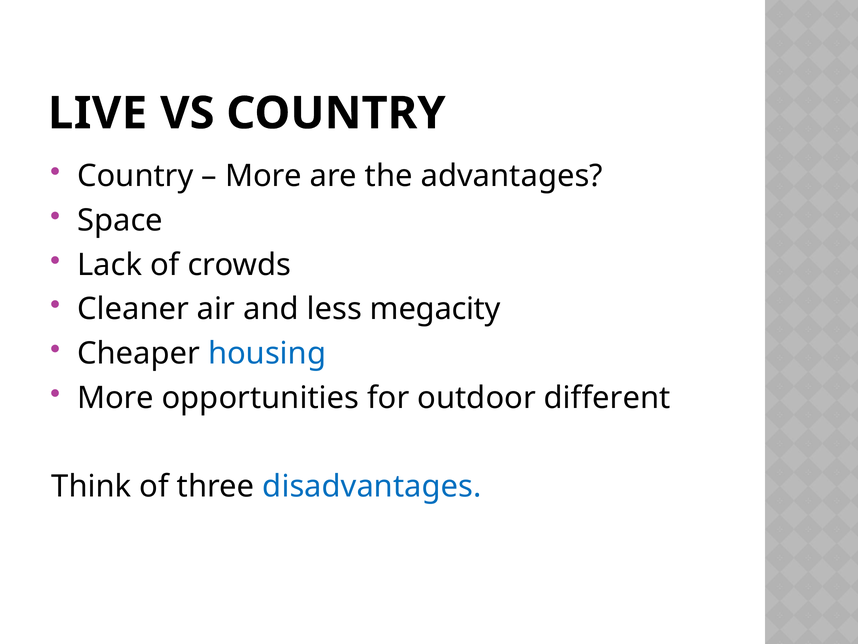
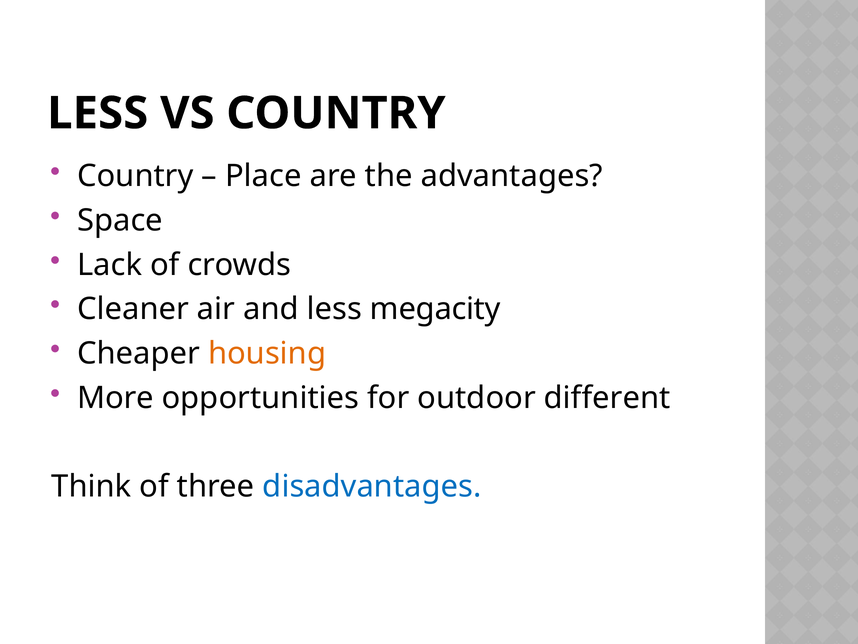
LIVE: LIVE -> LESS (98, 113)
More: More -> Place (263, 176)
housing colour: blue -> orange (267, 353)
